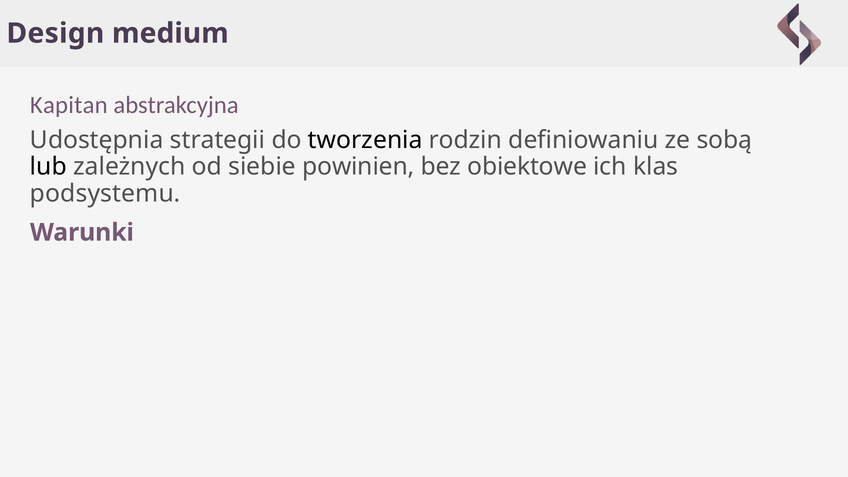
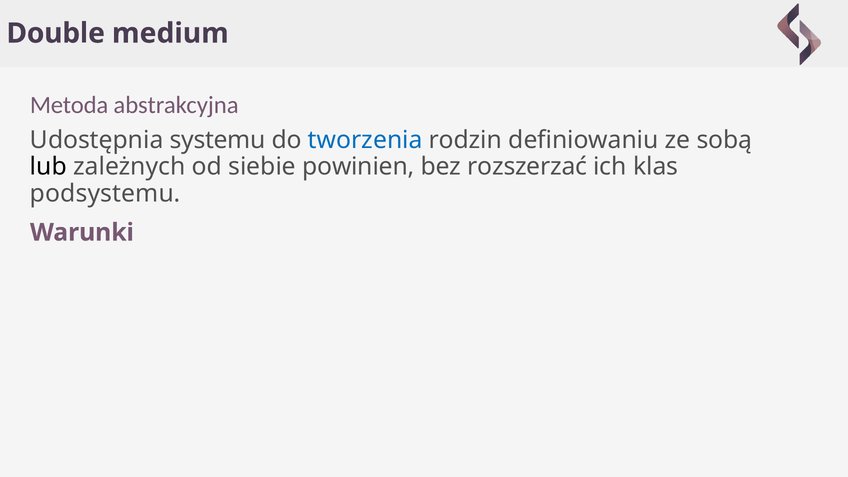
Design: Design -> Double (56, 33)
Kapitan: Kapitan -> Metoda (69, 105)
strategii: strategii -> systemu (218, 140)
tworzenia colour: black -> blue (365, 140)
obiektowe: obiektowe -> rozszerzać (527, 167)
